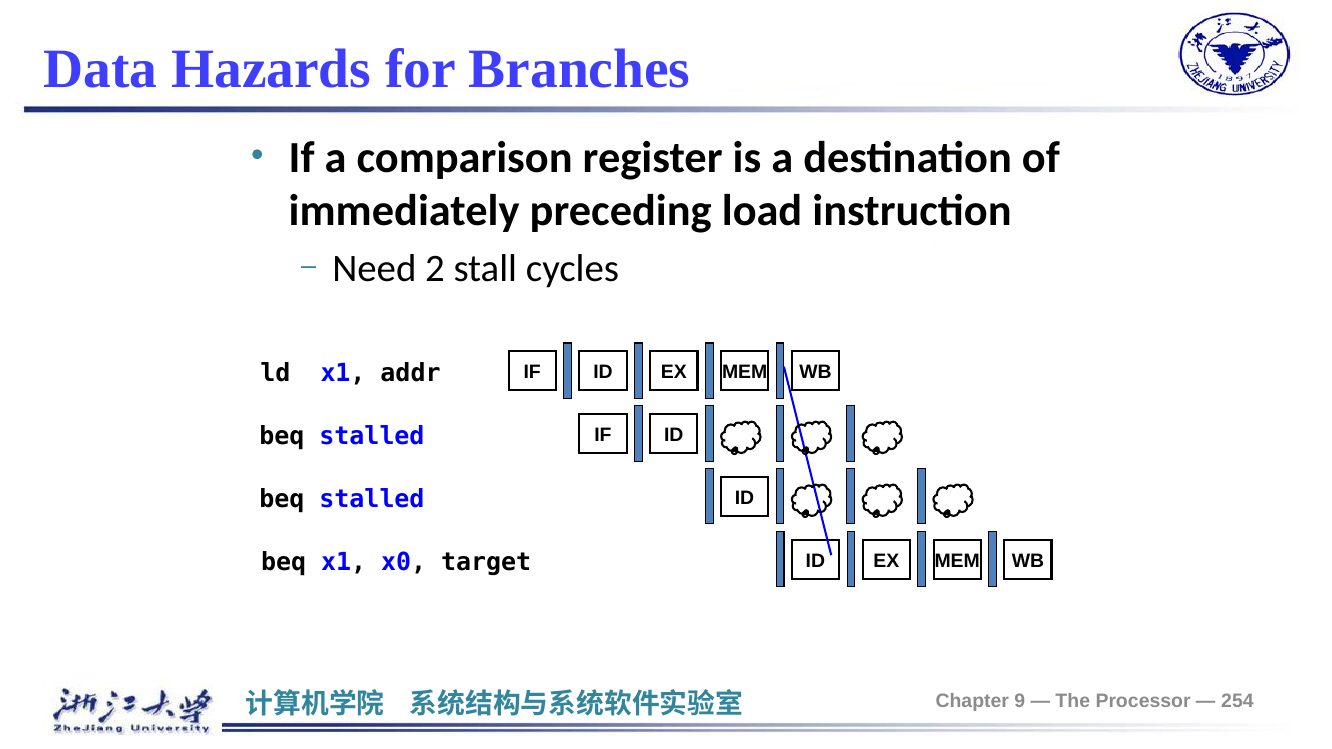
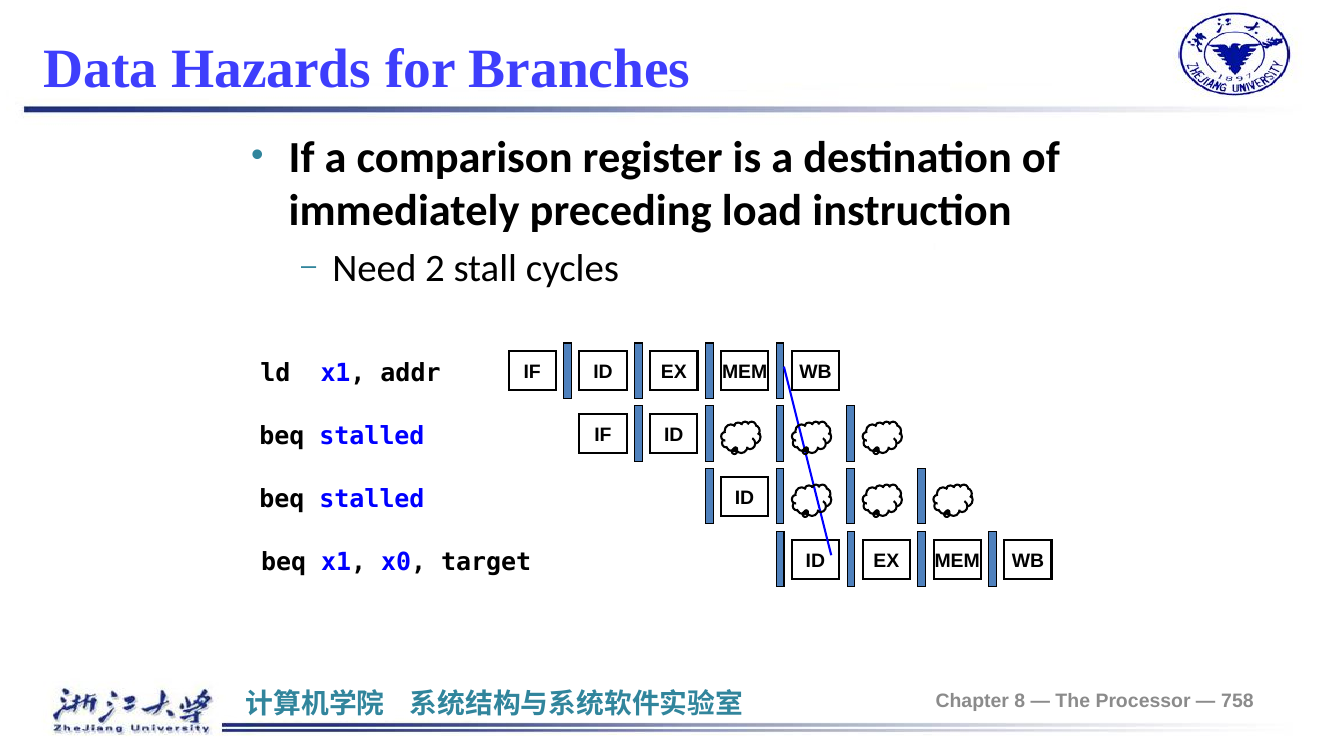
9: 9 -> 8 (1020, 701)
254: 254 -> 758 (1237, 701)
